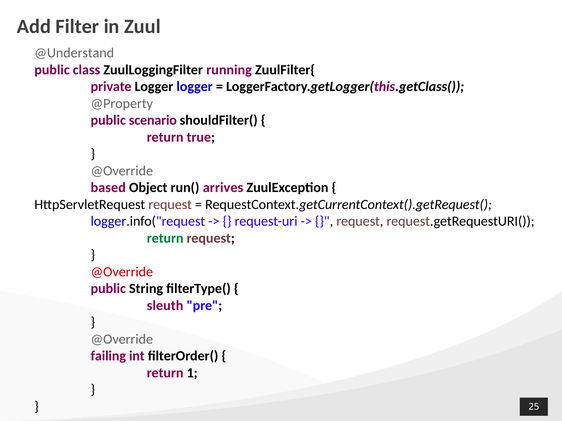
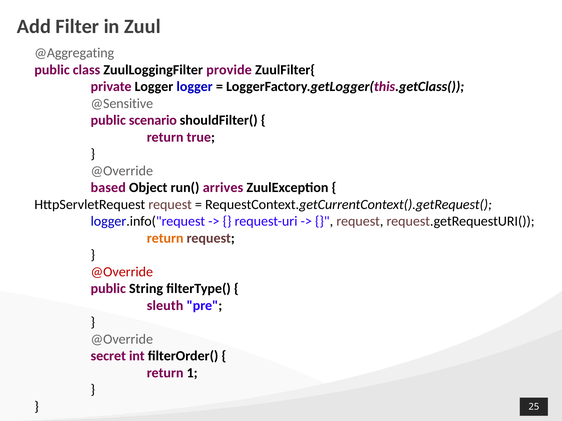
@Understand: @Understand -> @Aggregating (74, 53)
running: running -> provide (229, 70)
@Property: @Property -> @Sensitive (122, 104)
return colour: green -> orange (165, 238)
failing: failing -> secret (108, 356)
